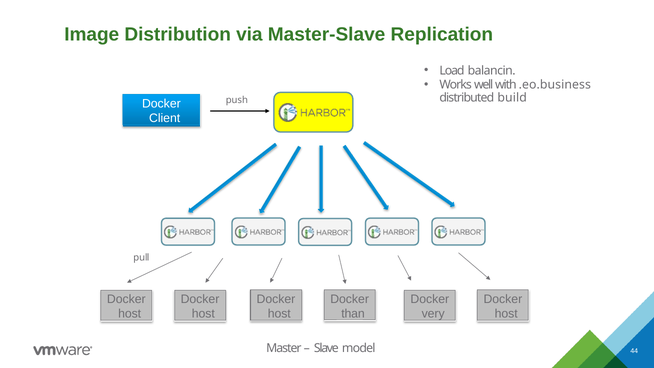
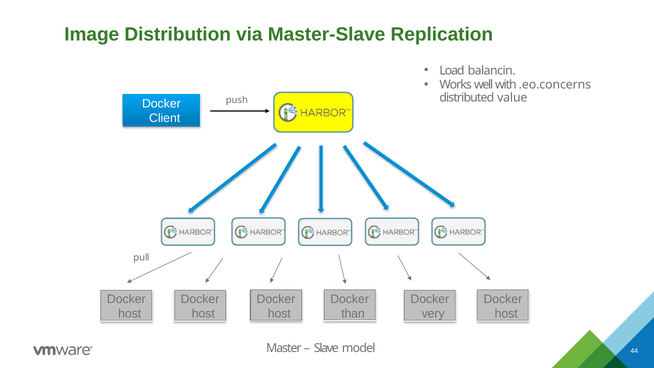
.eo.business: .eo.business -> .eo.concerns (555, 85)
build: build -> value (512, 98)
